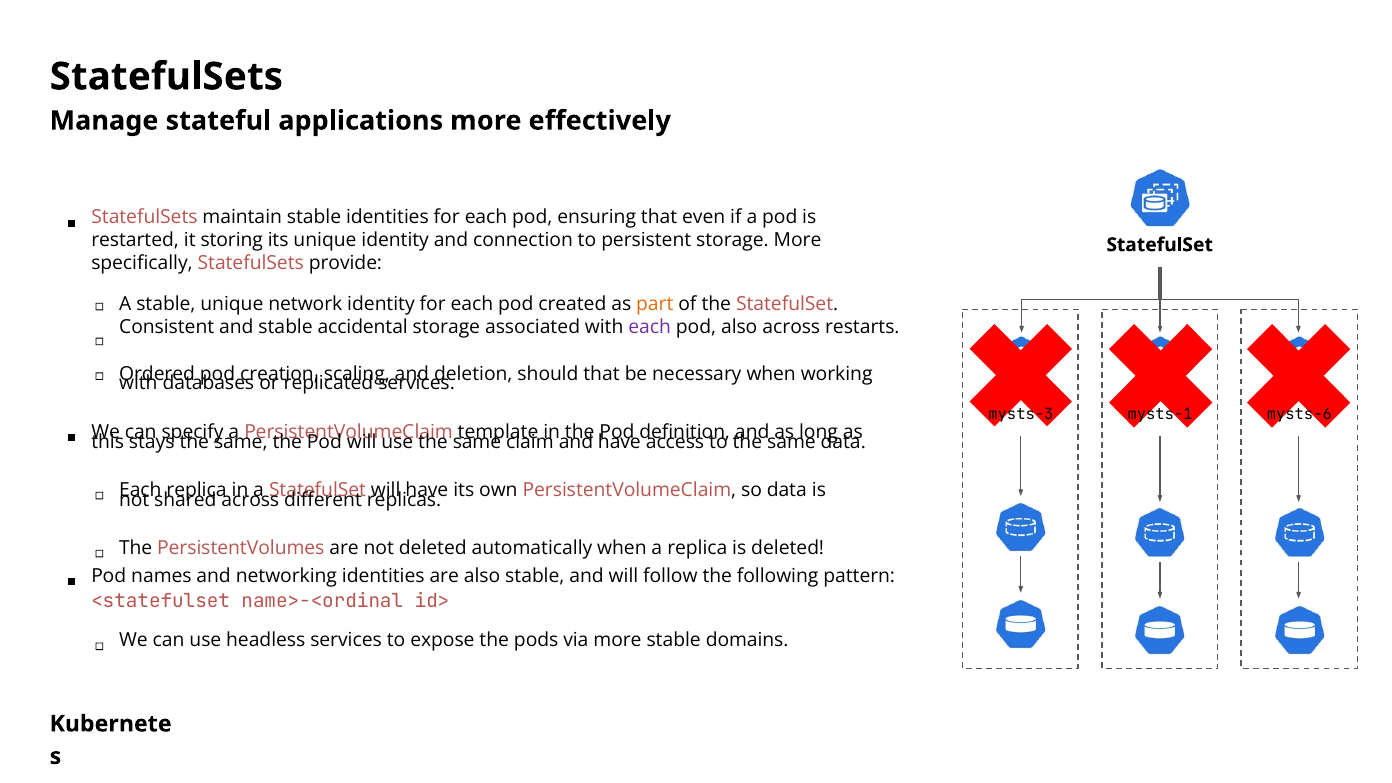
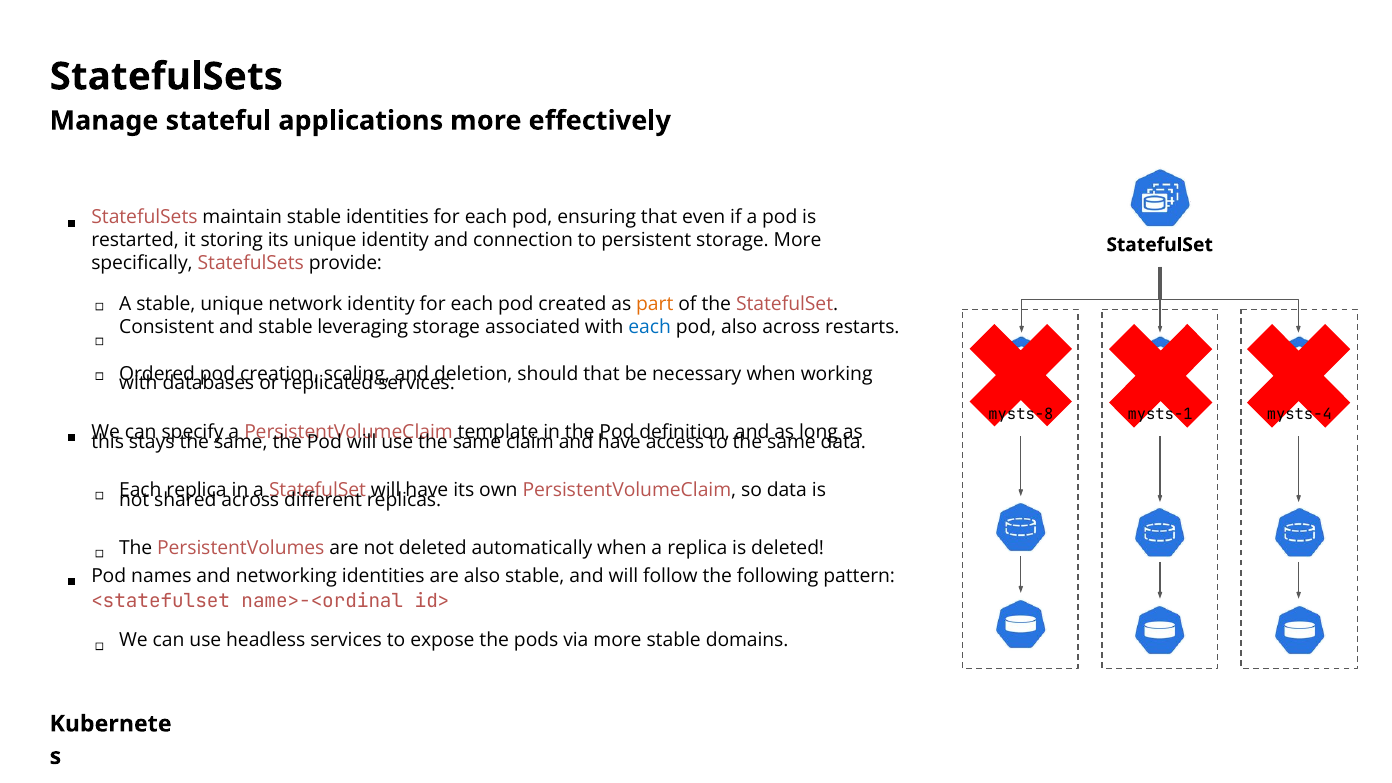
accidental: accidental -> leveraging (363, 327)
each colour: purple -> blue (650, 327)
mysts-3: mysts-3 -> mysts-8 (1021, 414)
mysts-6: mysts-6 -> mysts-4 (1299, 414)
